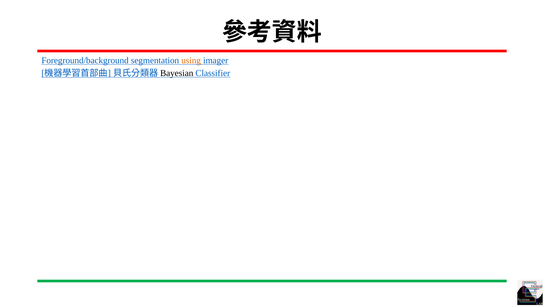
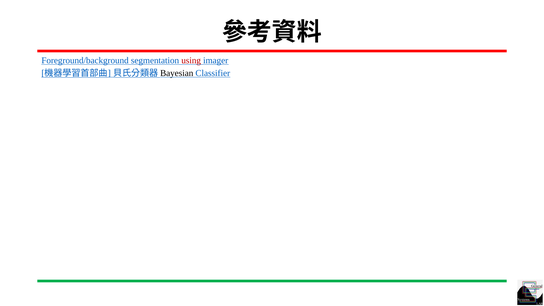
using colour: orange -> red (191, 60)
